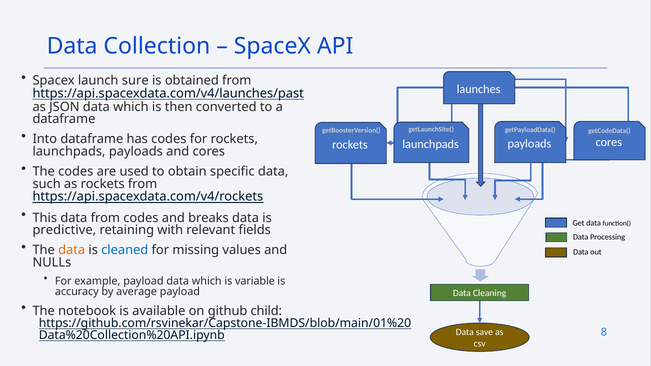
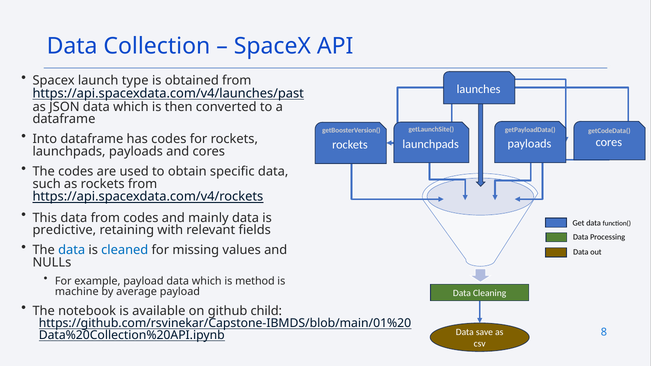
sure: sure -> type (135, 81)
breaks: breaks -> mainly (208, 218)
data colour: orange -> blue (72, 250)
variable: variable -> method (255, 281)
accuracy: accuracy -> machine (77, 292)
